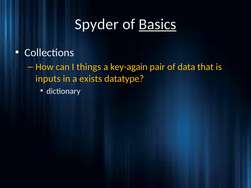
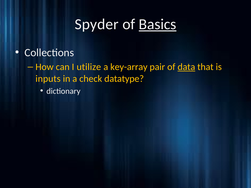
things: things -> utilize (89, 67)
key-again: key-again -> key-array (129, 67)
data underline: none -> present (186, 67)
exists: exists -> check (91, 79)
